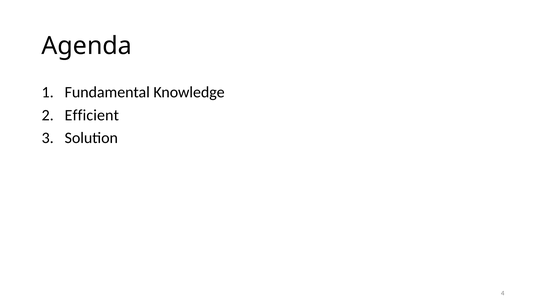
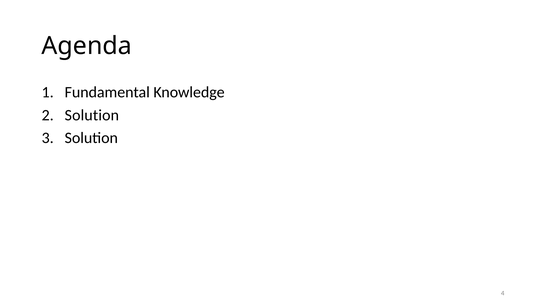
Efficient: Efficient -> Solution (92, 115)
